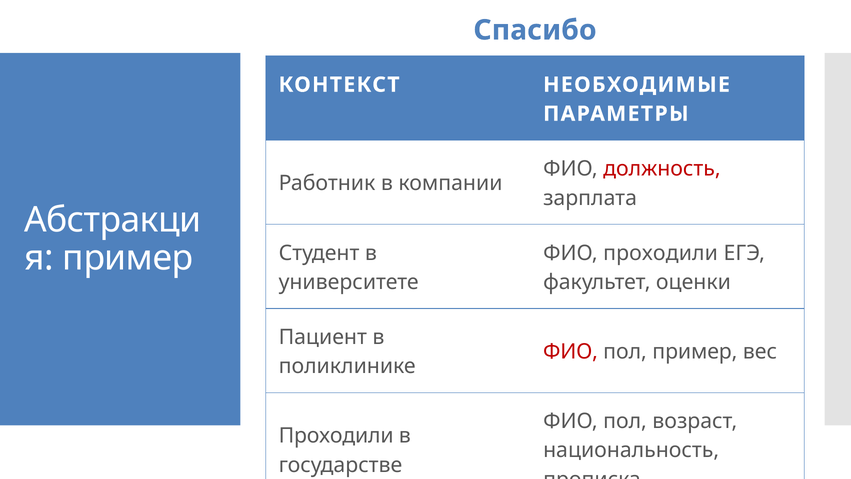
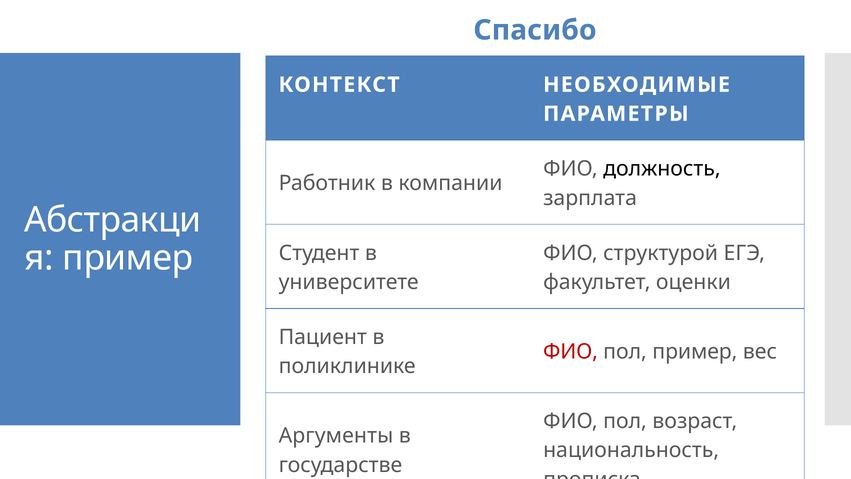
должность colour: red -> black (662, 169)
ФИО проходили: проходили -> структурой (661, 253)
Проходили: Проходили -> Аргументы (336, 436)
